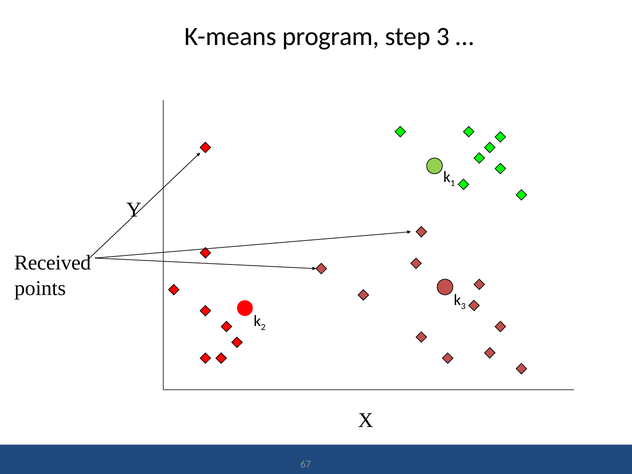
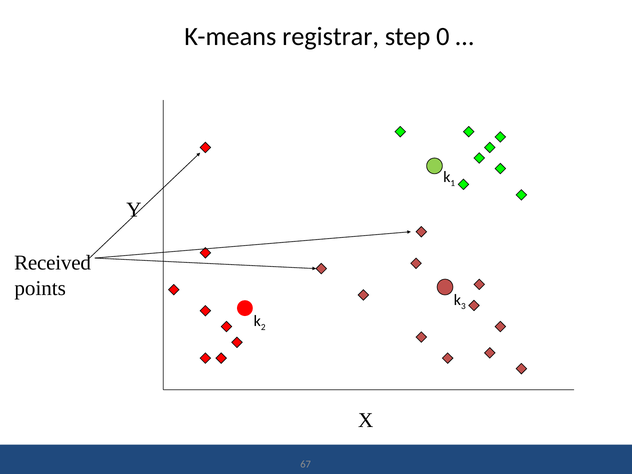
program: program -> registrar (331, 37)
step 3: 3 -> 0 (443, 37)
